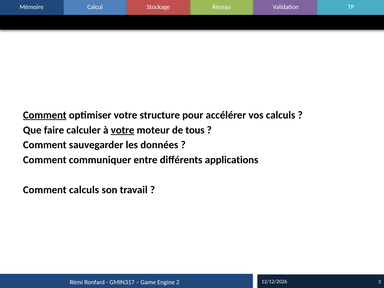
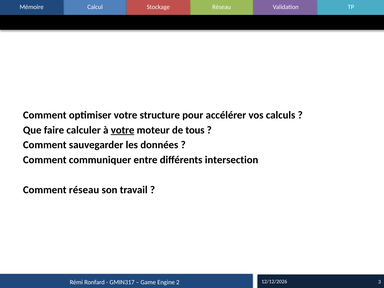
Comment underline: present -> none (45, 115)
applications: applications -> intersection (232, 160)
Comment calculs: calculs -> réseau (84, 190)
